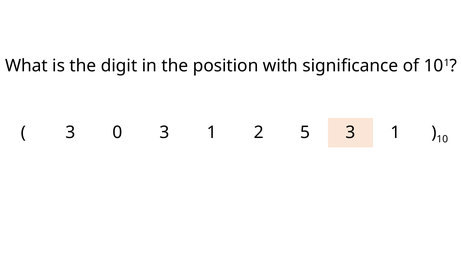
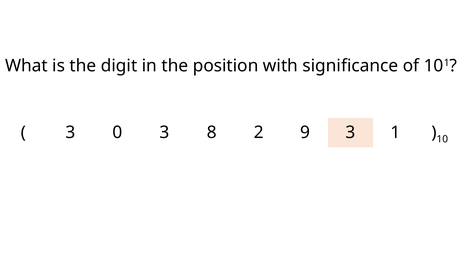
0 3 1: 1 -> 8 (212, 132)
5: 5 -> 9 (305, 132)
